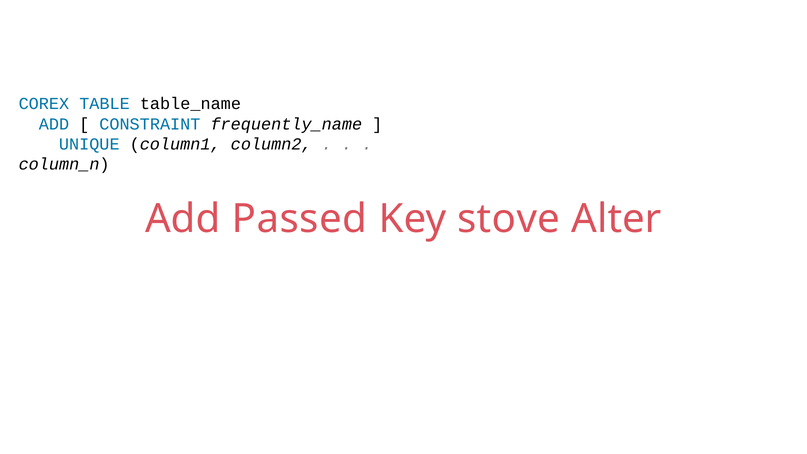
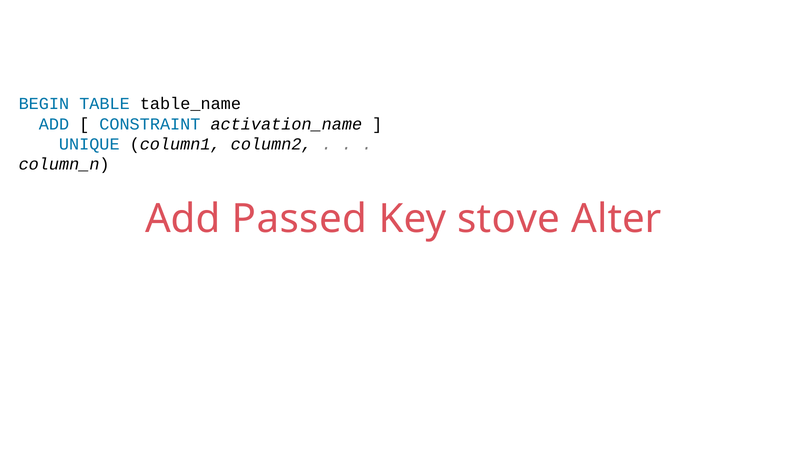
COREX: COREX -> BEGIN (44, 104)
frequently_name: frequently_name -> activation_name (286, 124)
